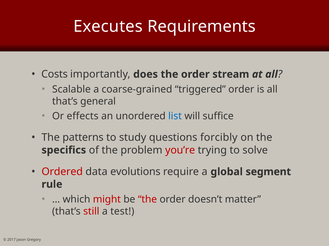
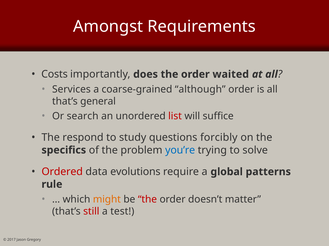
Executes: Executes -> Amongst (108, 26)
stream: stream -> waited (231, 74)
Scalable: Scalable -> Services (71, 90)
triggered: triggered -> although (200, 90)
effects: effects -> search (83, 116)
list colour: blue -> red (175, 116)
patterns: patterns -> respond (83, 138)
you’re colour: red -> blue (180, 151)
segment: segment -> patterns (268, 172)
might colour: red -> orange (107, 200)
